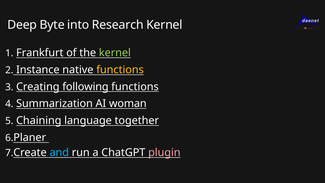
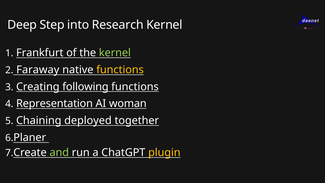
Byte: Byte -> Step (52, 25)
Instance: Instance -> Faraway (38, 70)
Summarization: Summarization -> Representation (55, 104)
language: language -> deployed (88, 120)
and colour: light blue -> light green (59, 153)
plugin colour: pink -> yellow (164, 153)
